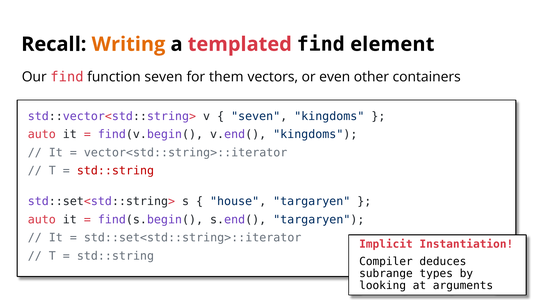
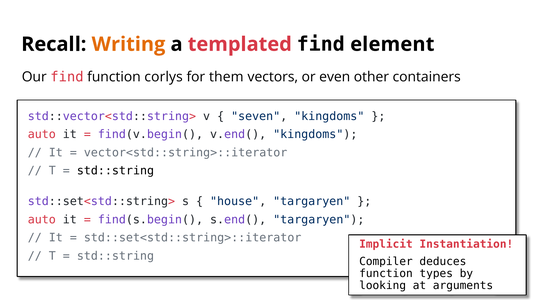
function seven: seven -> corlys (164, 77)
std::string colour: red -> black (115, 171)
subrange: subrange -> function (386, 273)
